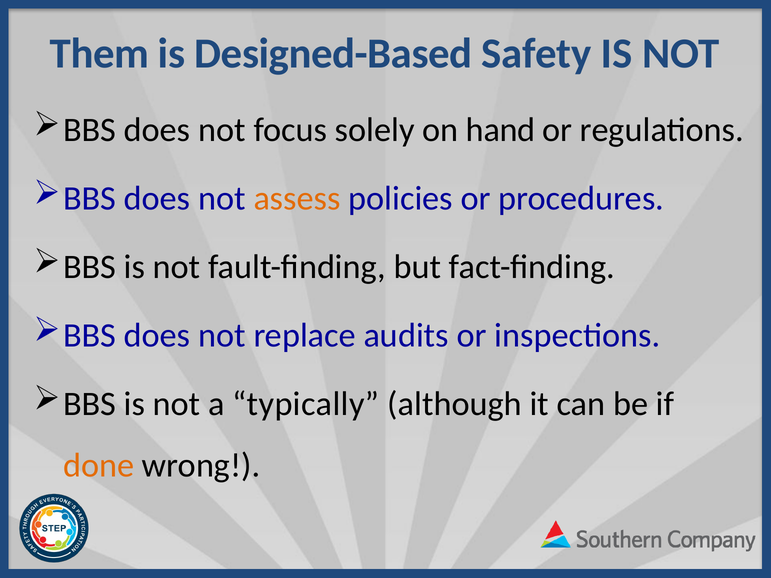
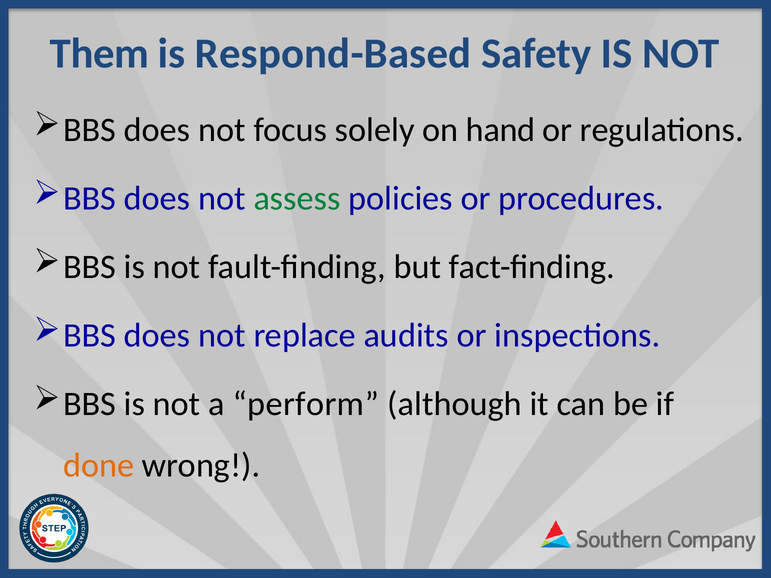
Designed-Based: Designed-Based -> Respond-Based (333, 54)
assess colour: orange -> green (297, 199)
typically: typically -> perform (306, 404)
